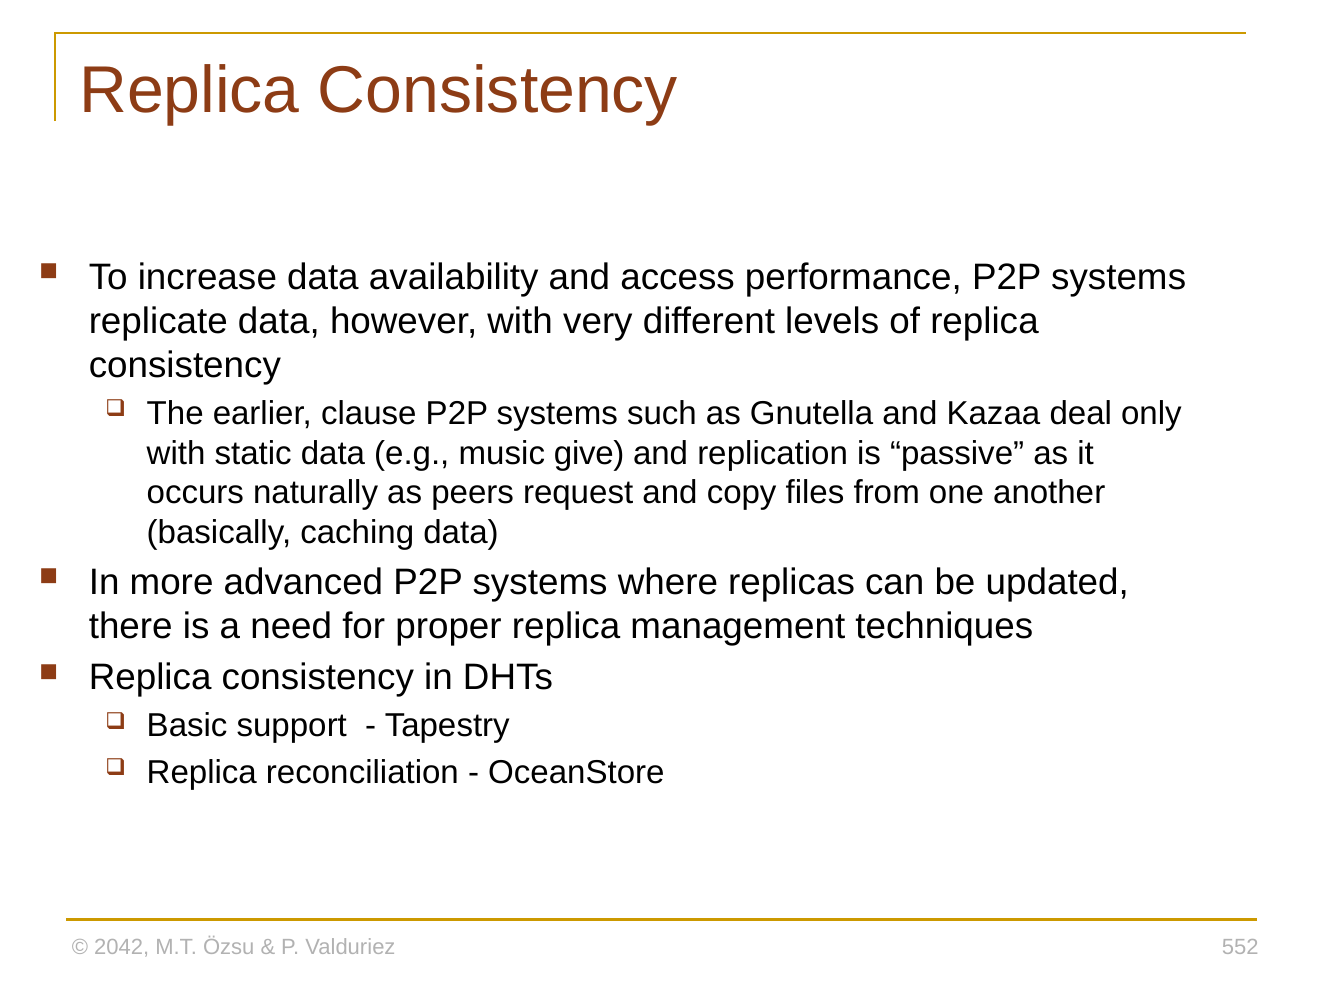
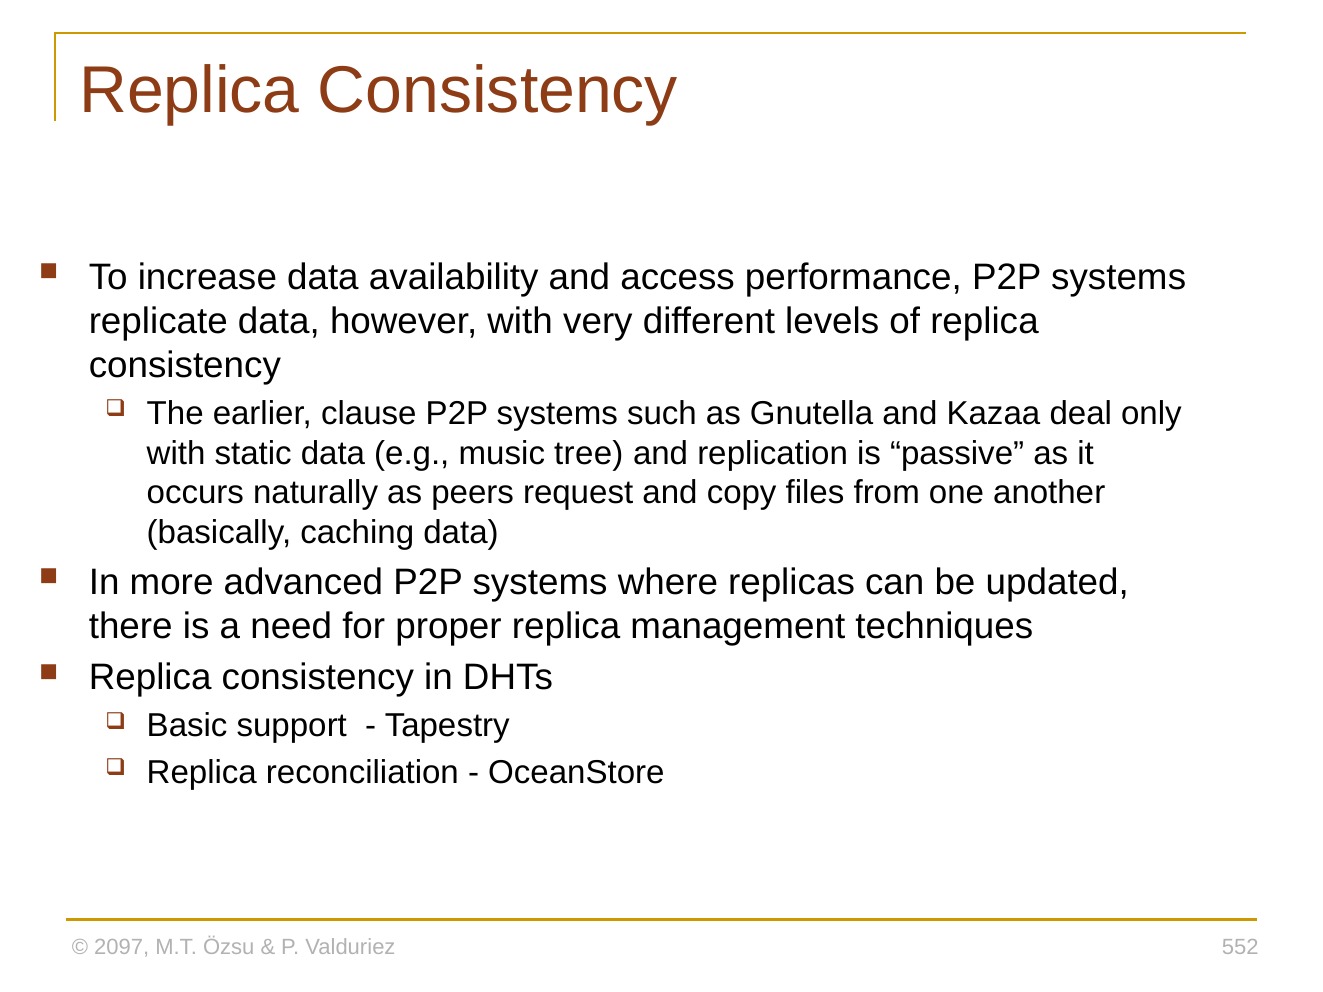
give: give -> tree (589, 453)
2042: 2042 -> 2097 (122, 948)
